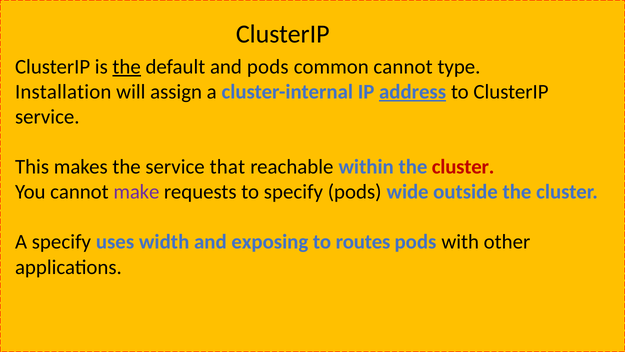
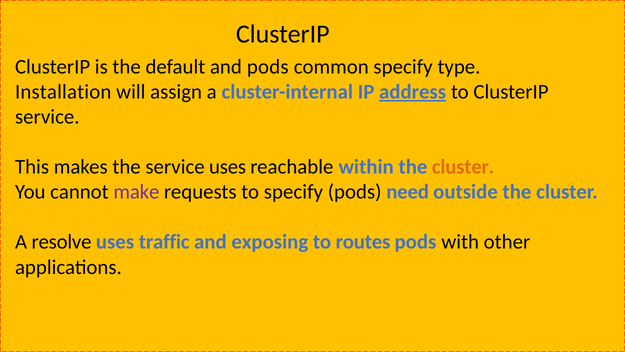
the underline: present -> none (127, 67)
common cannot: cannot -> specify (403, 67)
service that: that -> uses (228, 167)
cluster colour: red -> orange (463, 167)
wide: wide -> need (408, 192)
A specify: specify -> resolve (62, 242)
width: width -> traffic (164, 242)
